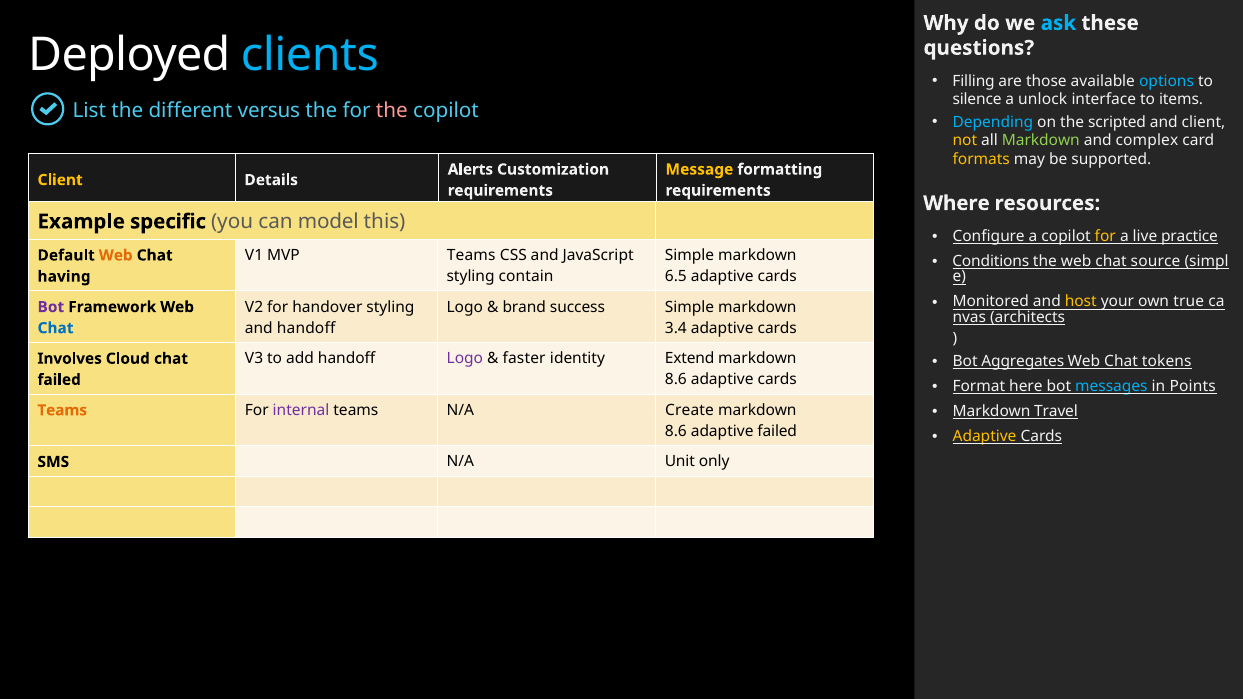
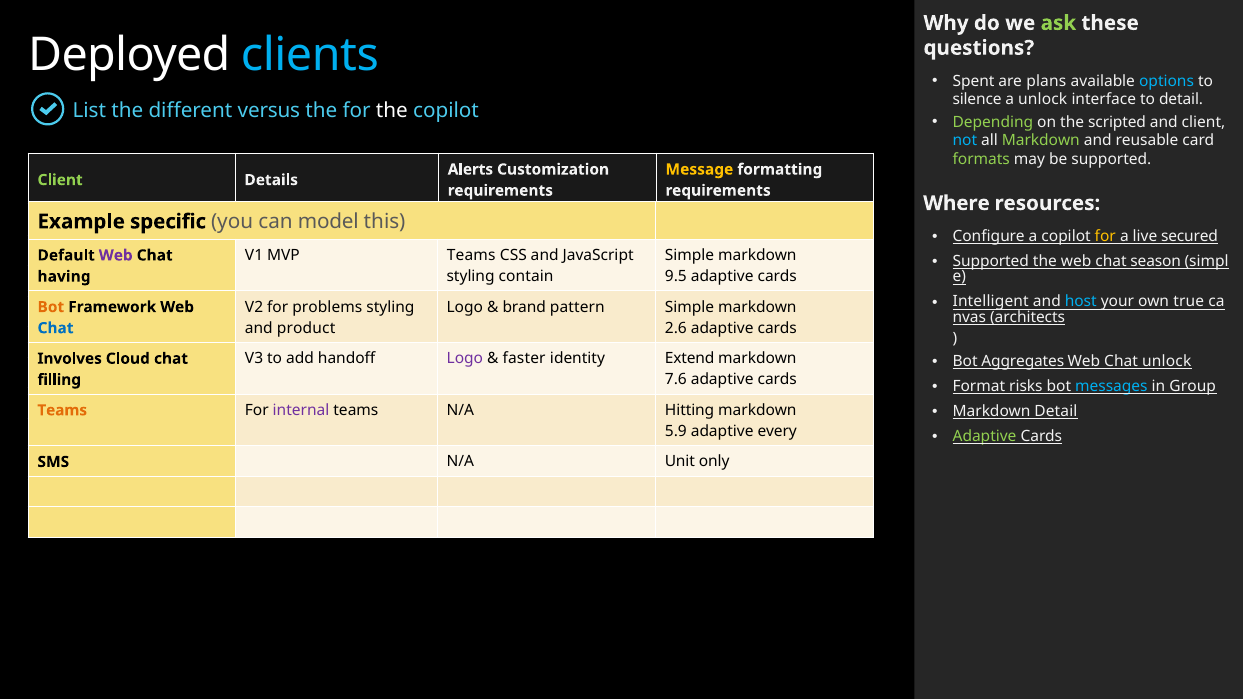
ask colour: light blue -> light green (1058, 23)
Filling: Filling -> Spent (974, 81)
those: those -> plans (1046, 81)
to items: items -> detail (1181, 100)
the colour: pink -> white (392, 110)
Depending colour: light blue -> light green (993, 122)
not colour: yellow -> light blue (965, 141)
complex: complex -> reusable (1147, 141)
formats colour: yellow -> light green (981, 159)
Client colour: yellow -> light green (60, 180)
practice: practice -> secured (1190, 236)
Web colour: orange -> purple (116, 255)
Conditions: Conditions -> Supported (991, 261)
source: source -> season (1156, 261)
6.5: 6.5 -> 9.5 (676, 277)
Monitored: Monitored -> Intelligent (991, 302)
host colour: yellow -> light blue (1081, 302)
handover: handover -> problems (327, 307)
success: success -> pattern (577, 307)
Bot colour: purple -> orange (51, 307)
and handoff: handoff -> product (306, 328)
3.4: 3.4 -> 2.6 (676, 328)
Chat tokens: tokens -> unlock (1167, 361)
8.6: 8.6 -> 7.6 (676, 380)
failed: failed -> filling (59, 380)
here: here -> risks (1026, 386)
Points: Points -> Group (1193, 386)
Markdown Travel: Travel -> Detail (1056, 411)
Create: Create -> Hitting (690, 410)
8.6: 8.6 -> 5.9 (676, 431)
adaptive failed: failed -> every (777, 431)
Adaptive colour: yellow -> light green (985, 436)
